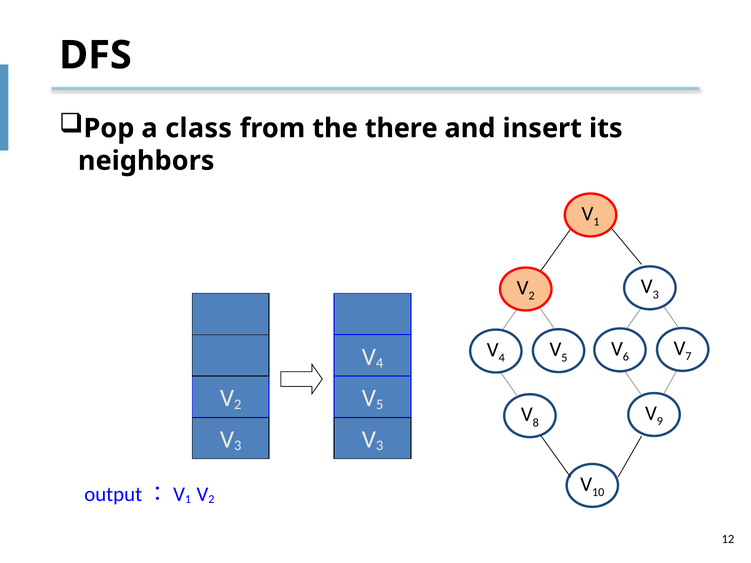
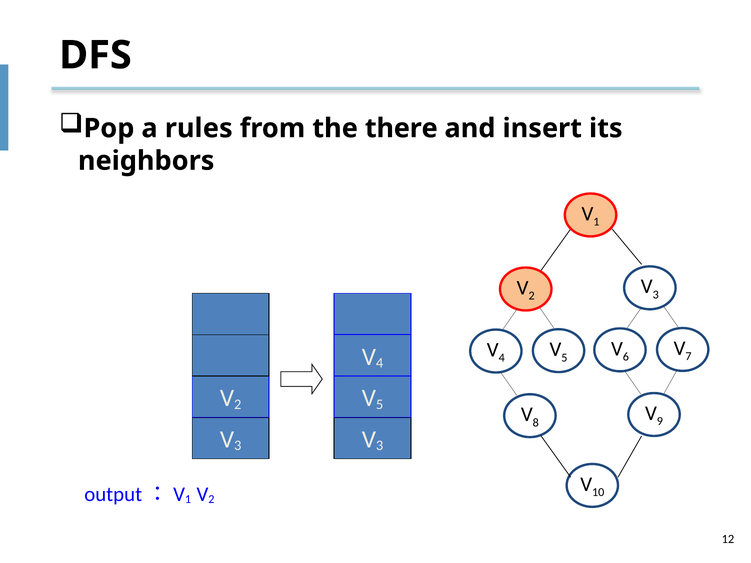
class: class -> rules (199, 128)
